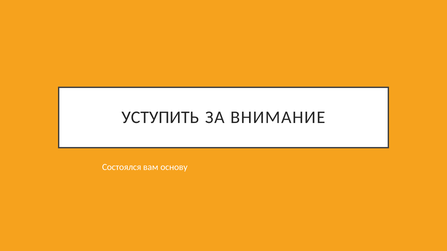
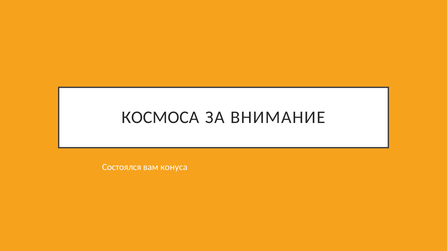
УСТУПИТЬ: УСТУПИТЬ -> КОСМОСА (160, 118)
основу: основу -> конуса (174, 167)
